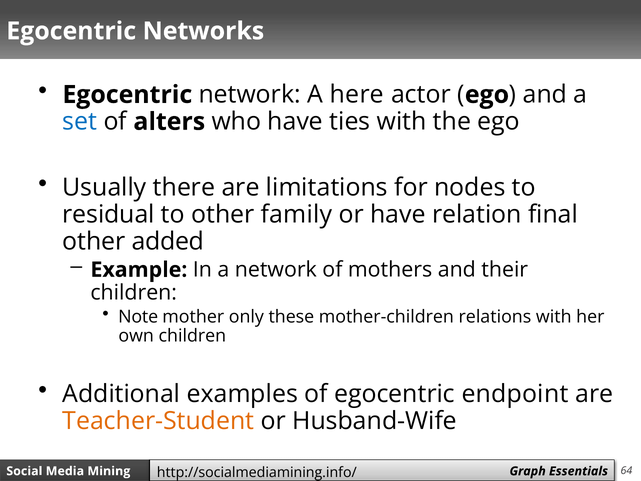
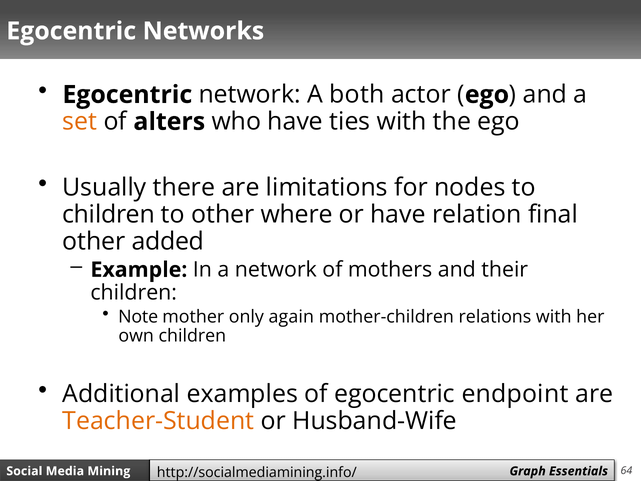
here: here -> both (357, 95)
set colour: blue -> orange (80, 122)
residual: residual -> children (109, 214)
family: family -> where (297, 214)
these: these -> again (291, 317)
